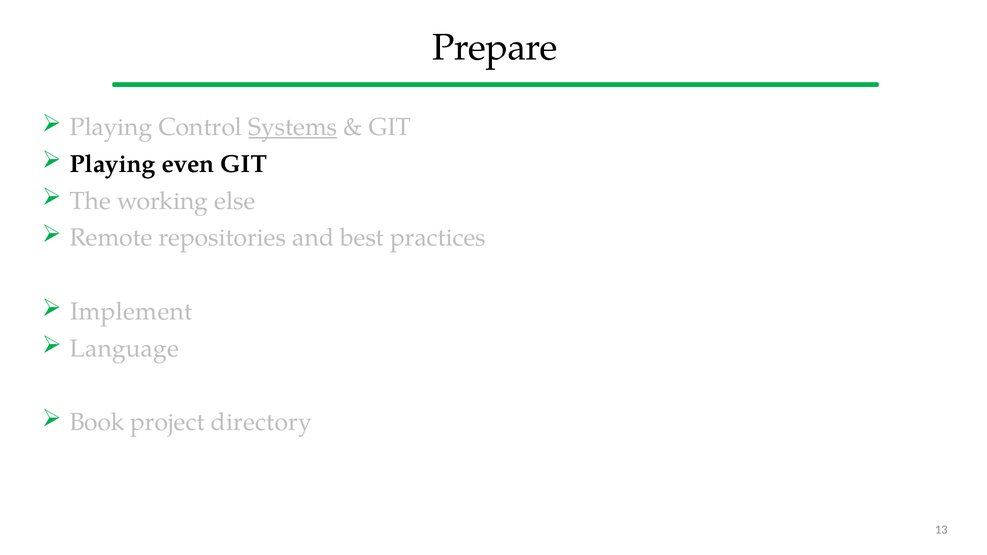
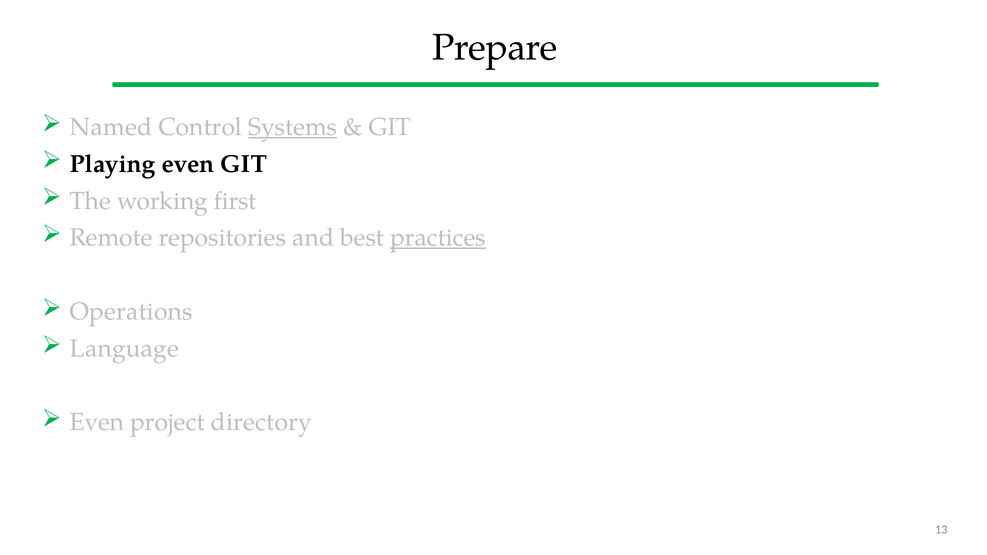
Playing: Playing -> Named (111, 127)
else: else -> first (235, 201)
practices underline: none -> present (438, 238)
Implement: Implement -> Operations (131, 312)
Book: Book -> Even (97, 422)
